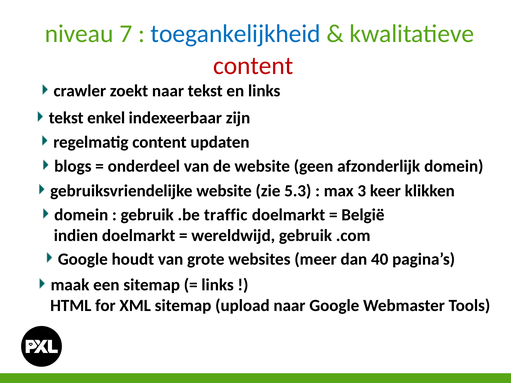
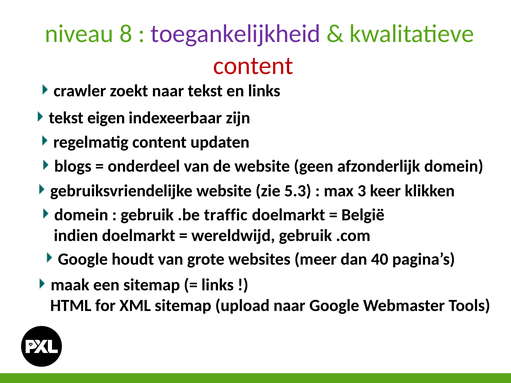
7: 7 -> 8 (126, 34)
toegankelijkheid colour: blue -> purple (236, 34)
enkel: enkel -> eigen (106, 118)
